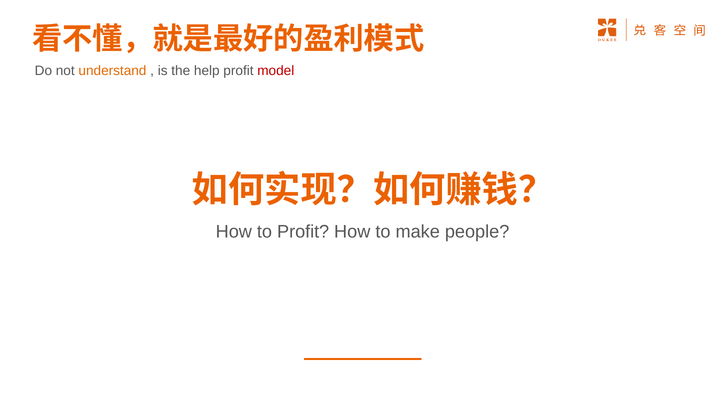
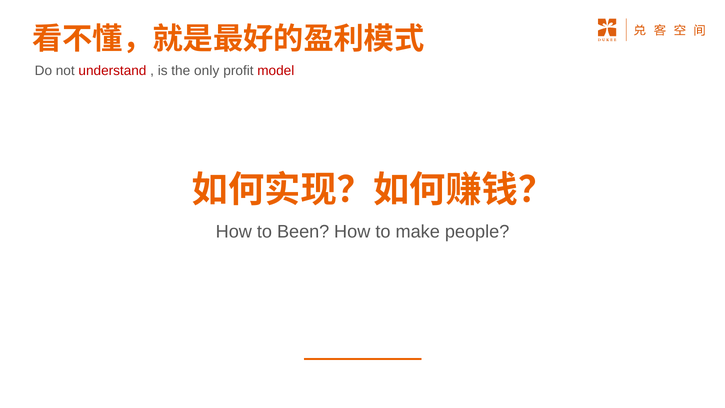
understand colour: orange -> red (112, 71)
help: help -> only (207, 71)
to Profit: Profit -> Been (303, 232)
